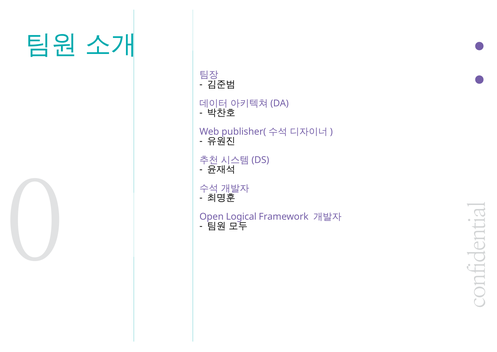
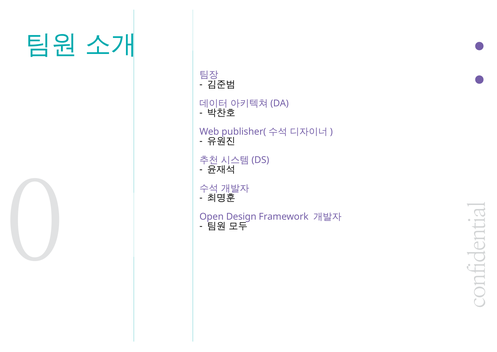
Logical: Logical -> Design (241, 216)
